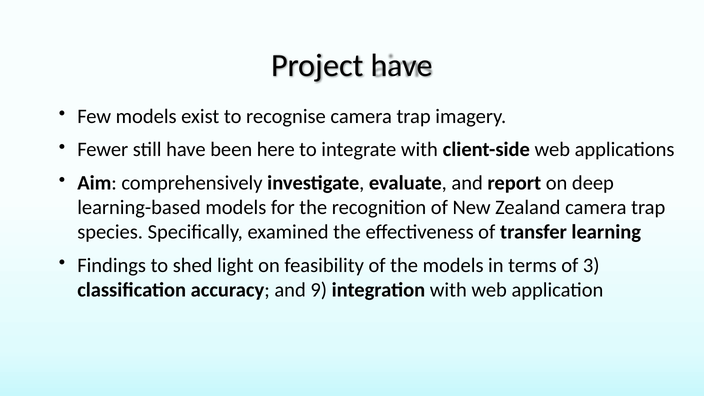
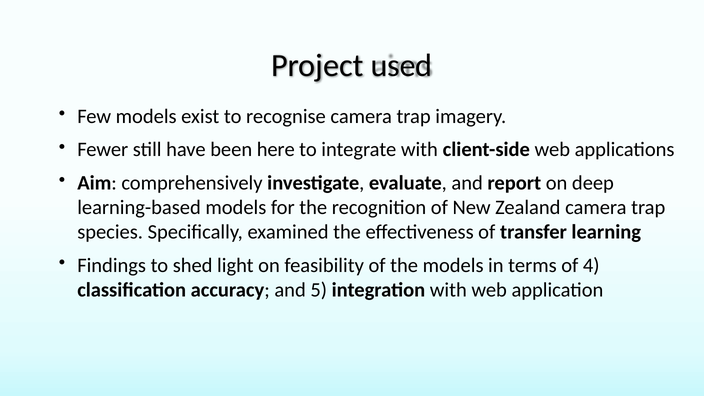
Project have: have -> used (402, 65)
3: 3 -> 4 (591, 265)
9: 9 -> 5 (319, 290)
